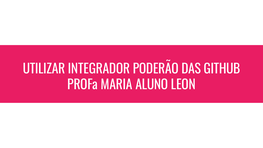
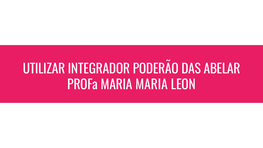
GITHUB: GITHUB -> ABELAR (222, 69)
MARIA ALUNO: ALUNO -> MARIA (152, 85)
